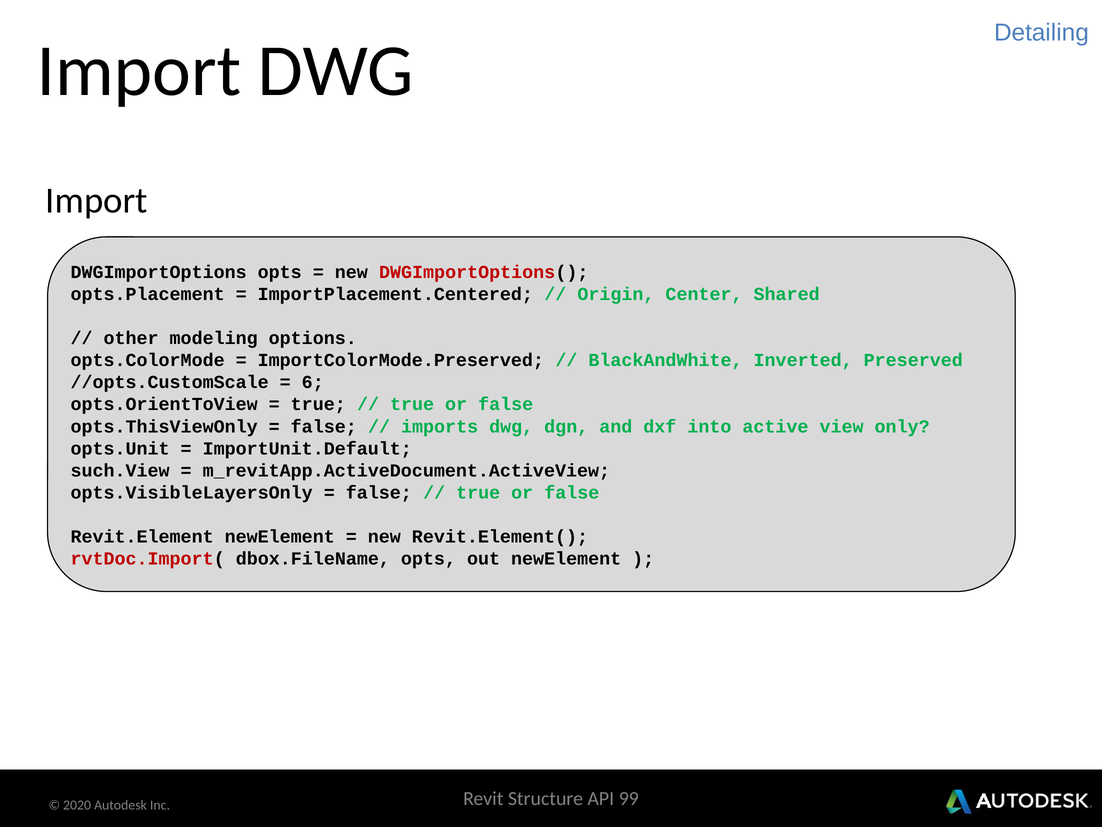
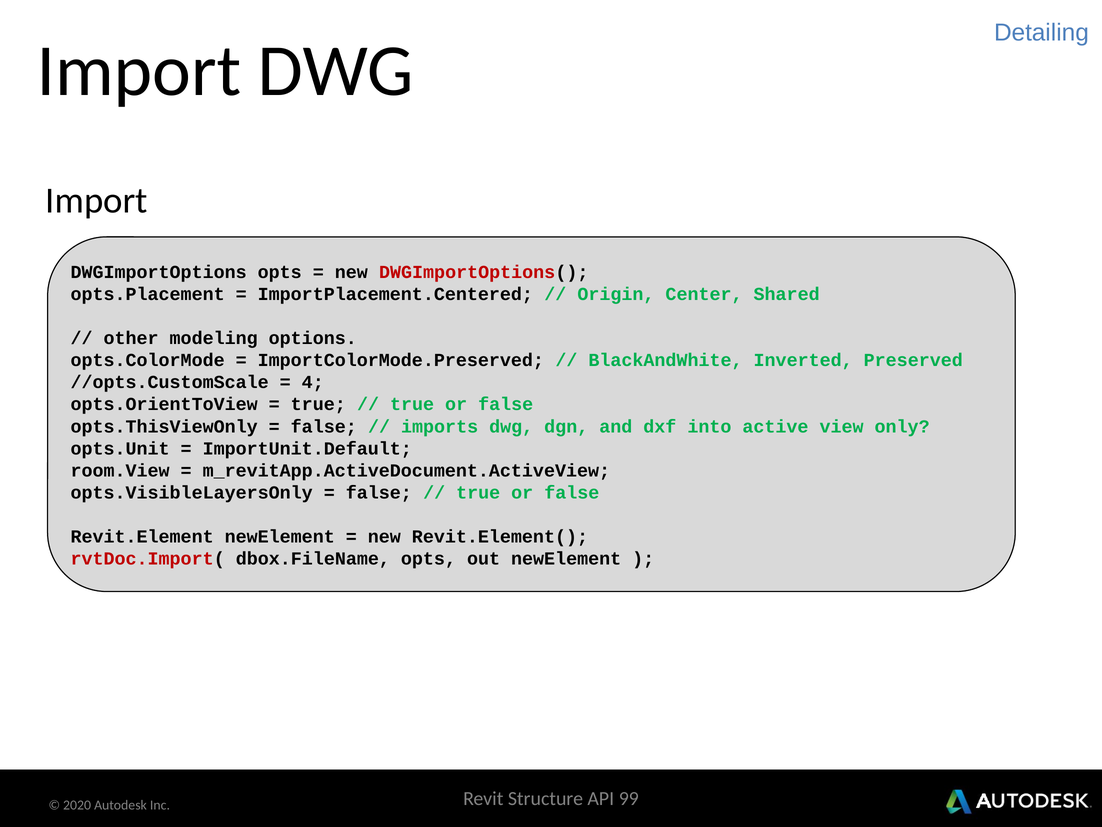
6: 6 -> 4 (313, 382)
such.View: such.View -> room.View (120, 470)
